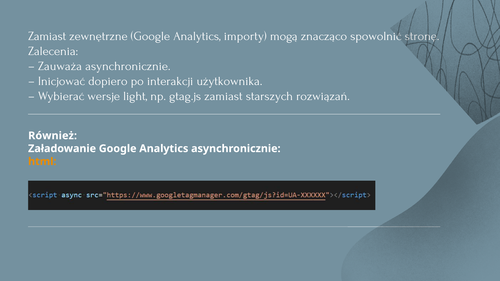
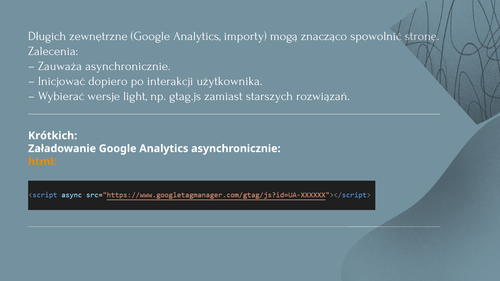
Zamiast: Zamiast -> Długich (47, 36)
Również: Również -> Krótkich (53, 136)
